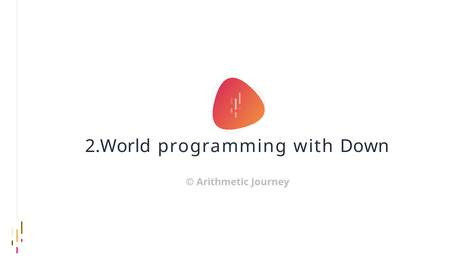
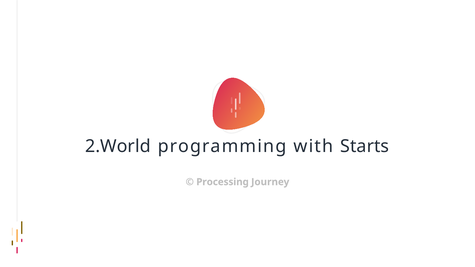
Down: Down -> Starts (365, 146)
Arithmetic: Arithmetic -> Processing (223, 182)
